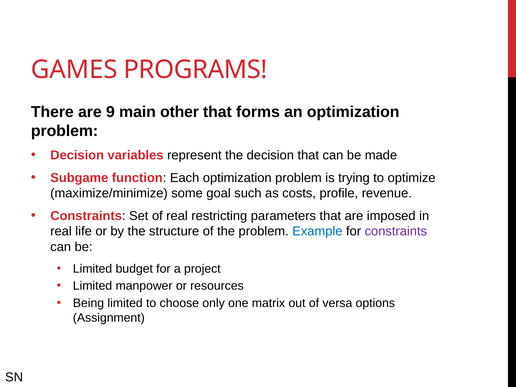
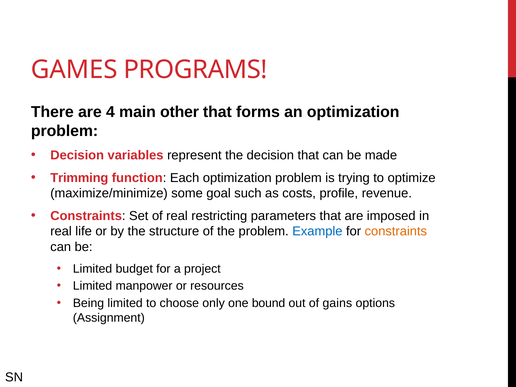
9: 9 -> 4 (110, 112)
Subgame: Subgame -> Trimming (79, 178)
constraints colour: purple -> orange (396, 231)
matrix: matrix -> bound (269, 303)
versa: versa -> gains (337, 303)
